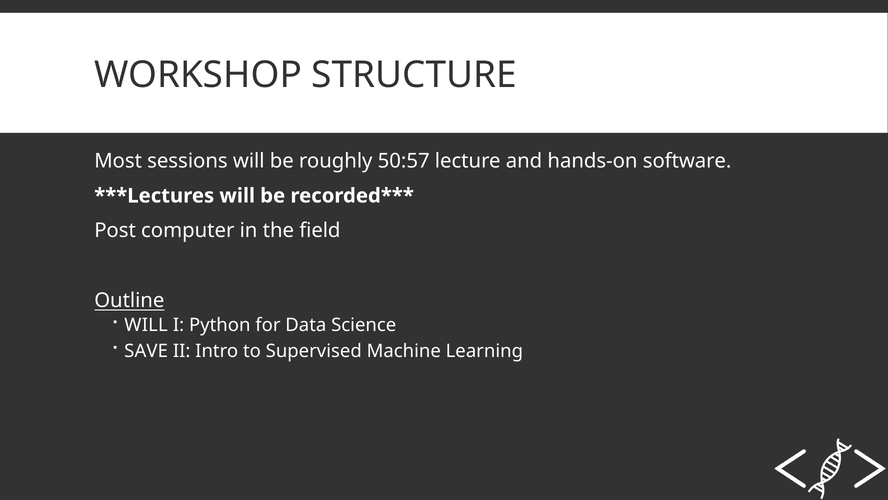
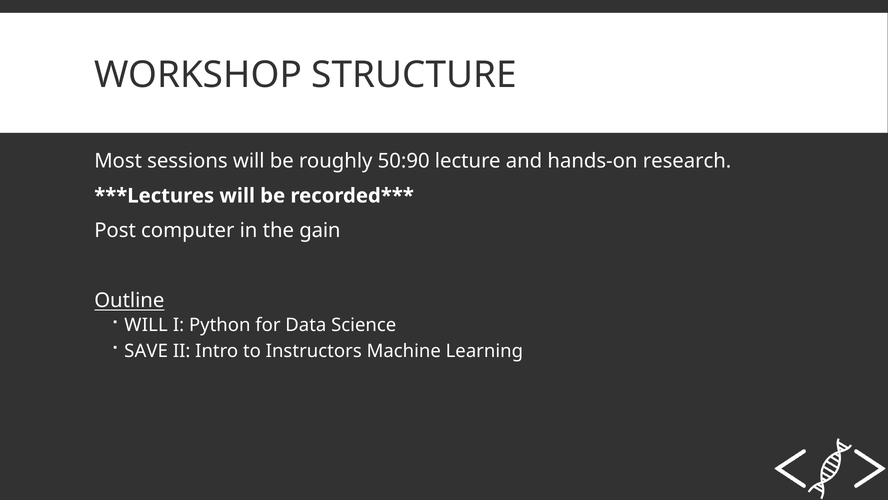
50:57: 50:57 -> 50:90 (404, 161)
software: software -> research (687, 161)
field: field -> gain (320, 230)
Supervised: Supervised -> Instructors (314, 351)
